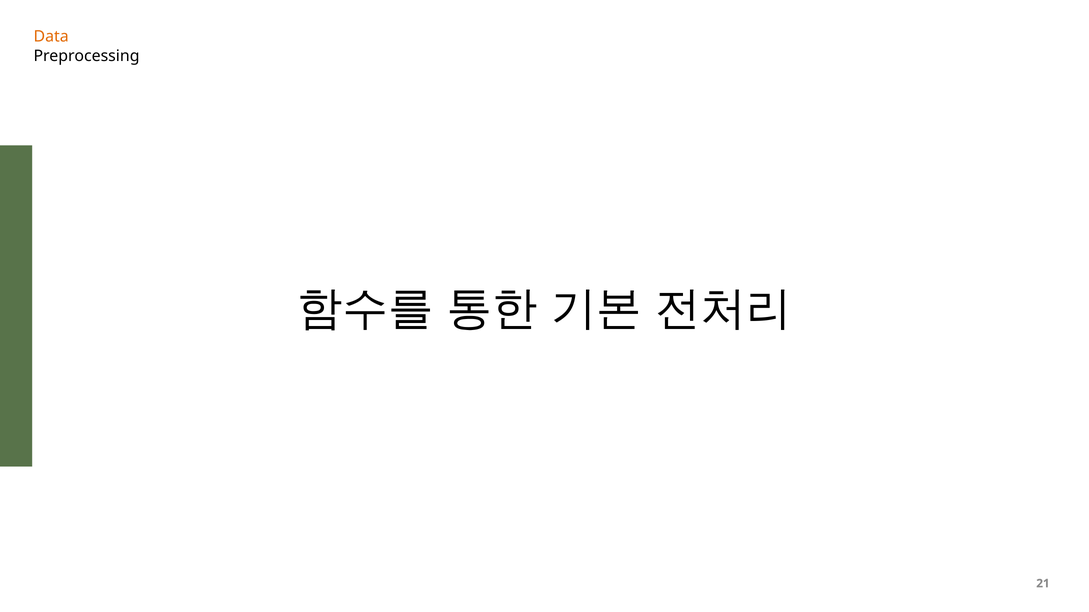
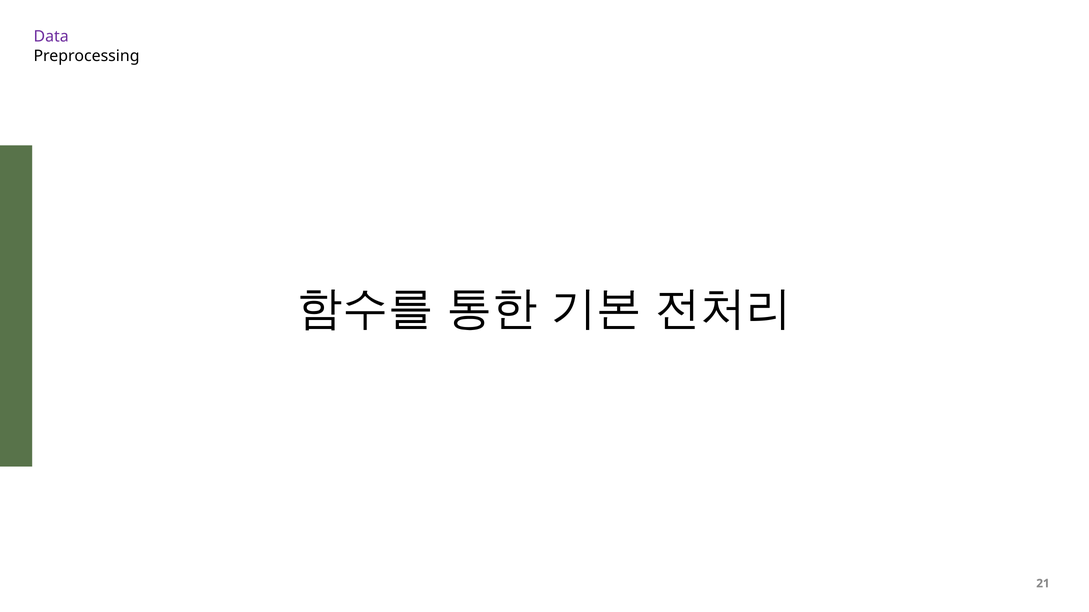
Data colour: orange -> purple (51, 37)
